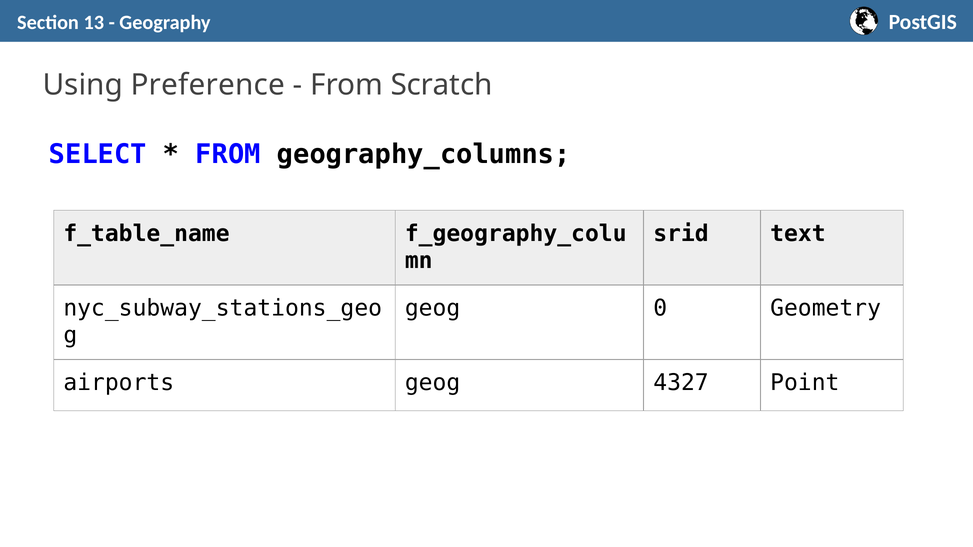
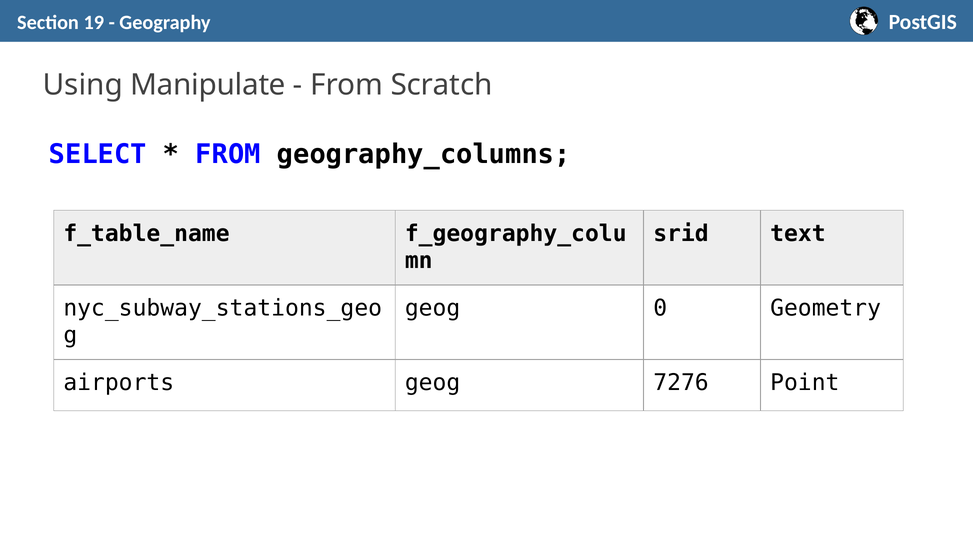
13: 13 -> 19 (94, 23)
Preference: Preference -> Manipulate (208, 85)
4327: 4327 -> 7276 (681, 383)
